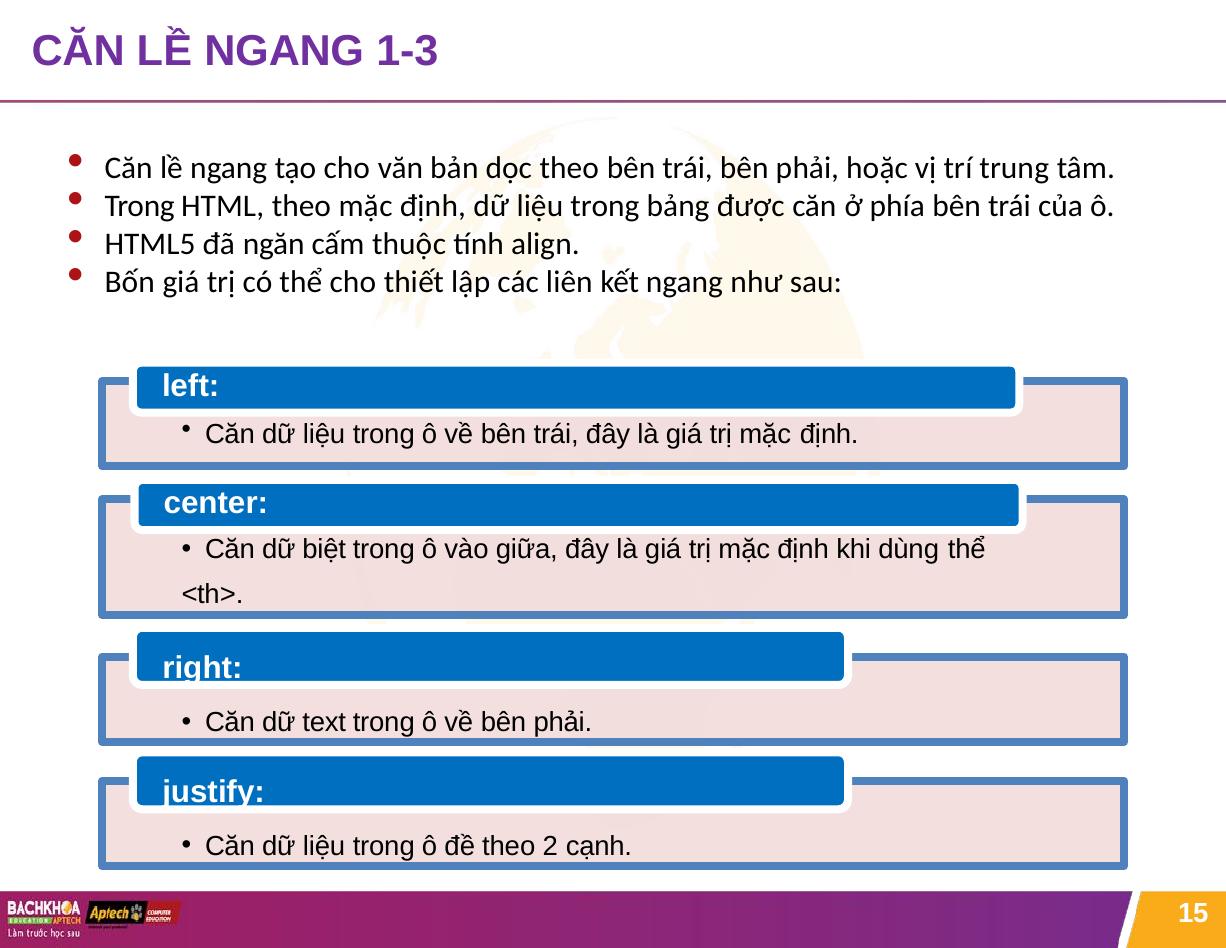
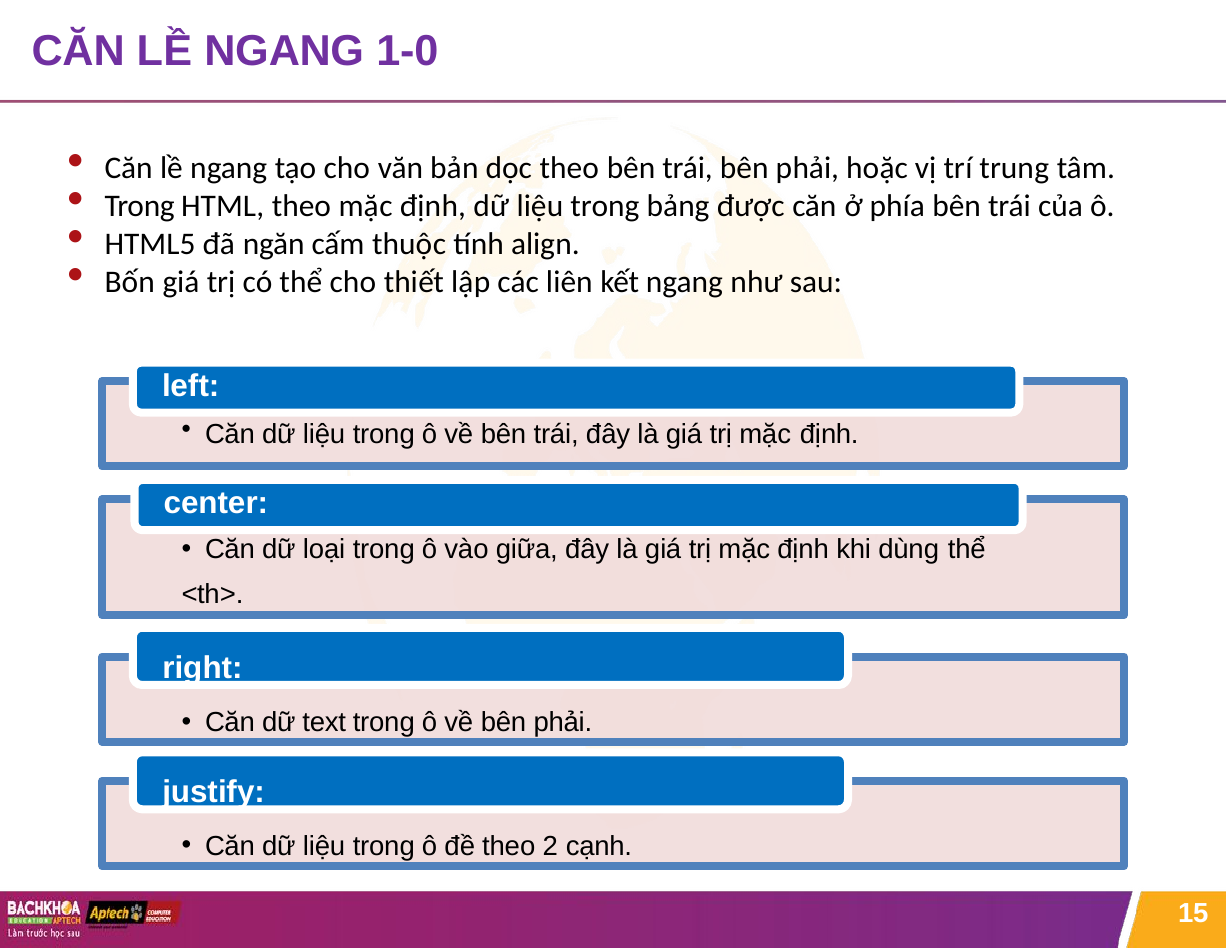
1-3: 1-3 -> 1-0 (407, 51)
biệt: biệt -> loại (324, 550)
